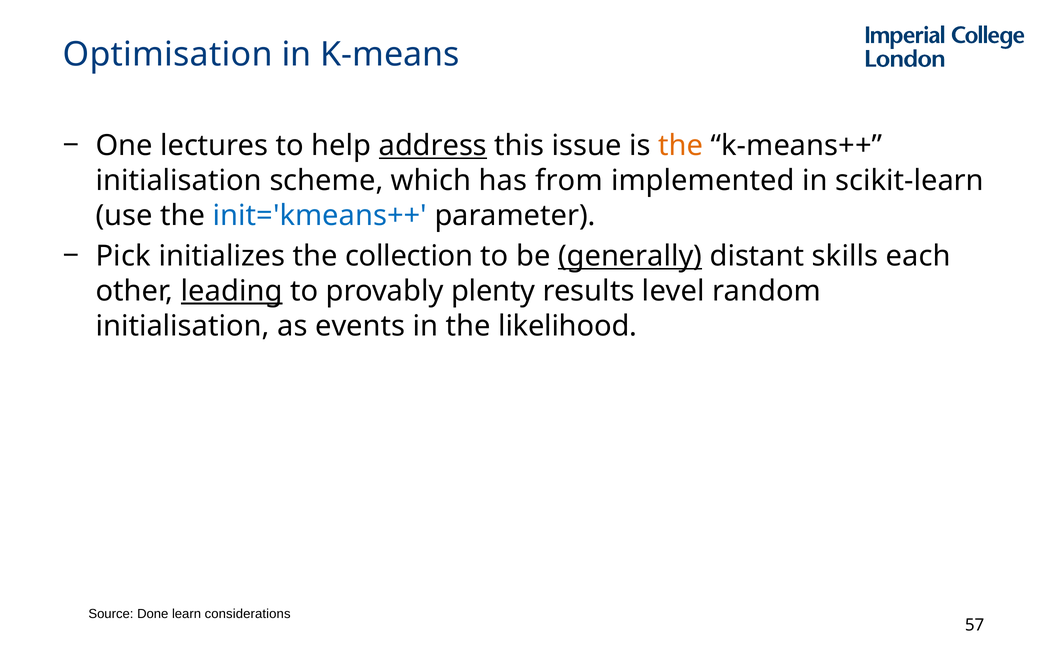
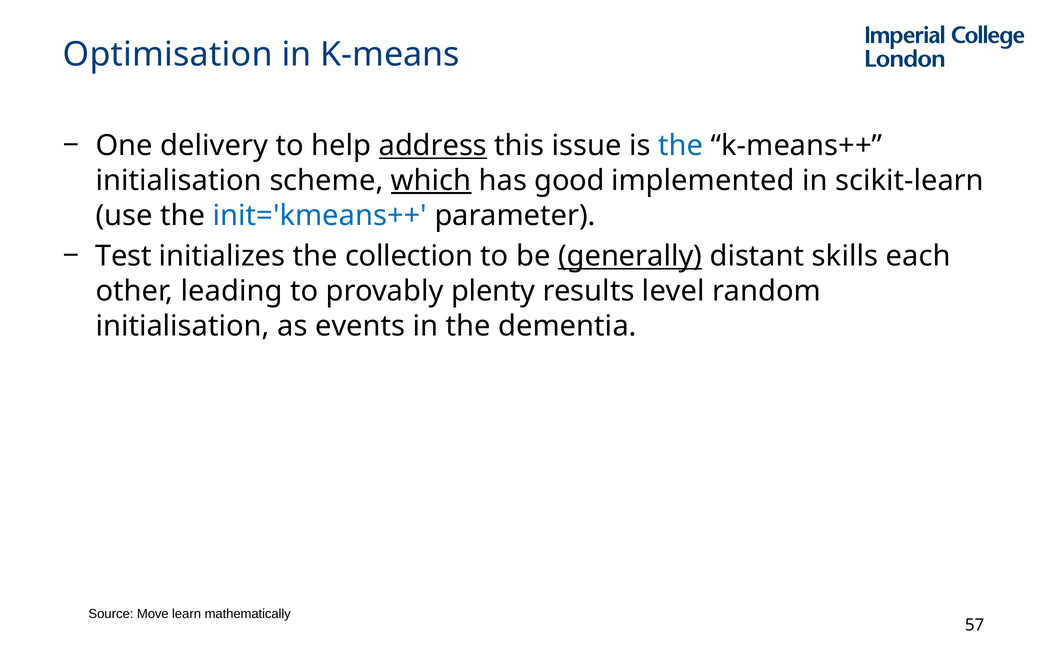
lectures: lectures -> delivery (214, 146)
the colour: orange -> blue (681, 146)
which underline: none -> present (431, 181)
from: from -> good (569, 181)
Pick: Pick -> Test (124, 256)
leading underline: present -> none (232, 291)
likelihood: likelihood -> dementia (568, 326)
Done: Done -> Move (153, 614)
considerations: considerations -> mathematically (248, 614)
